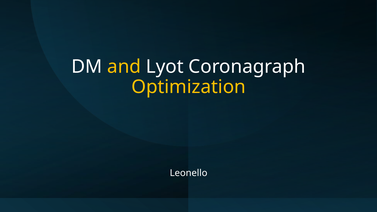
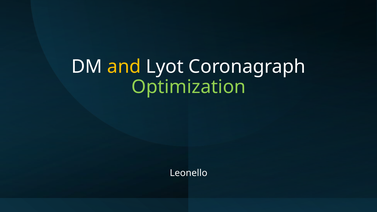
Optimization colour: yellow -> light green (189, 87)
